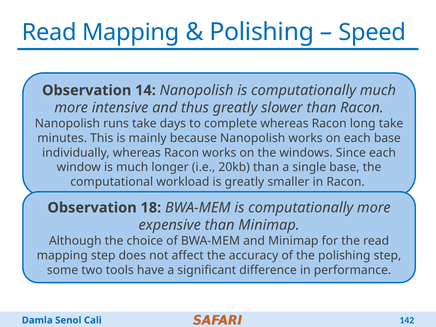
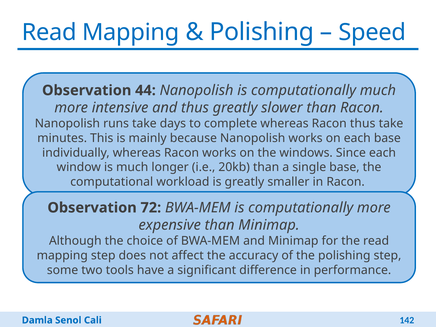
14: 14 -> 44 (145, 90)
Racon long: long -> thus (363, 124)
18: 18 -> 72 (151, 208)
